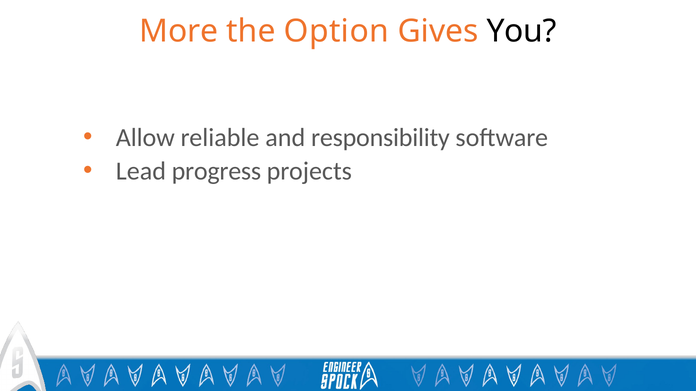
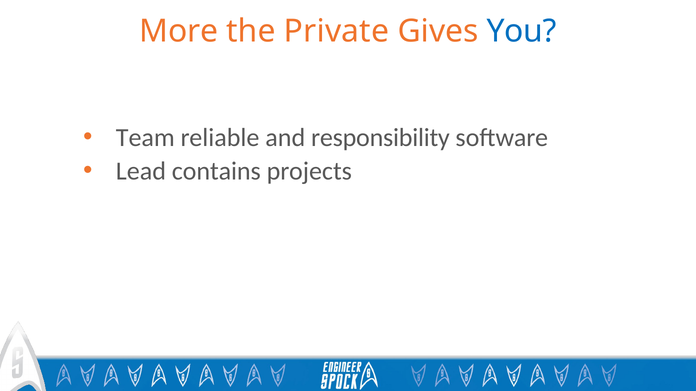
Option: Option -> Private (336, 31)
You colour: black -> blue (522, 31)
Allow: Allow -> Team (145, 138)
progress: progress -> contains (216, 171)
